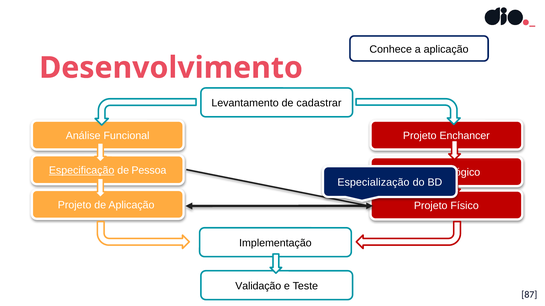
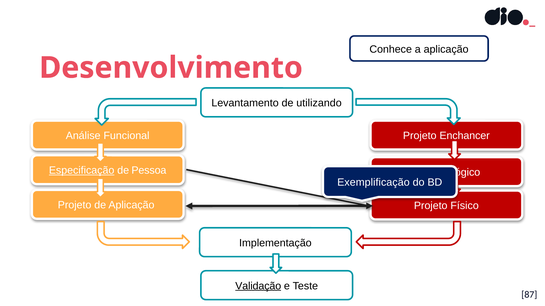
cadastrar: cadastrar -> utilizando (319, 103)
Especialização: Especialização -> Exemplificação (373, 183)
Validação underline: none -> present (258, 286)
